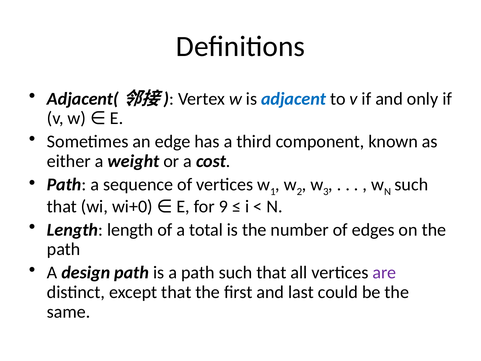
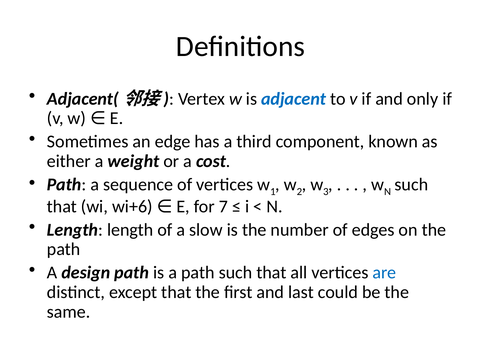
wi+0: wi+0 -> wi+6 (132, 206)
9: 9 -> 7 (223, 206)
total: total -> slow (206, 230)
are colour: purple -> blue (384, 272)
